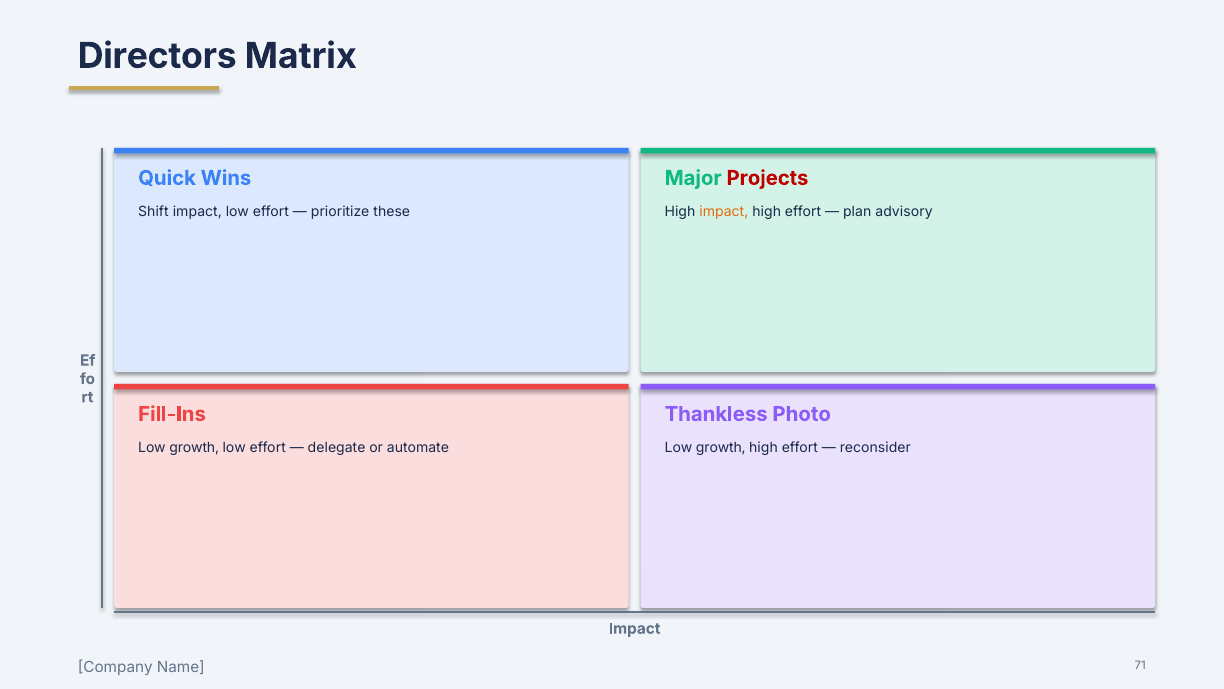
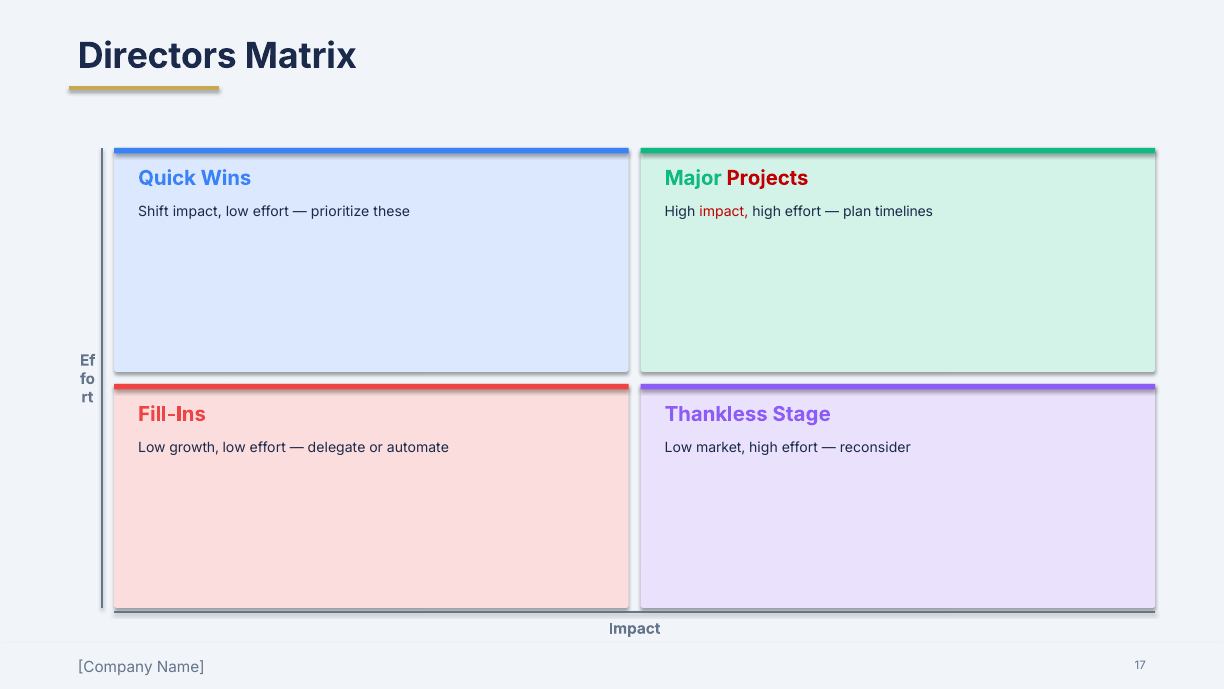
impact colour: orange -> red (724, 212)
advisory: advisory -> timelines (904, 212)
Photo: Photo -> Stage (802, 414)
growth: growth -> market (721, 448)
71: 71 -> 17 (1140, 665)
